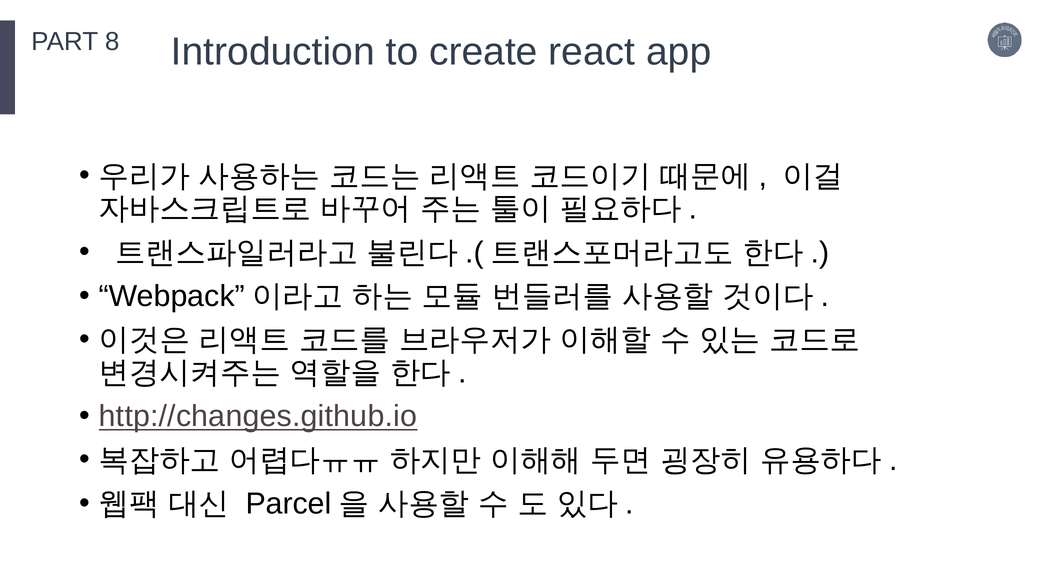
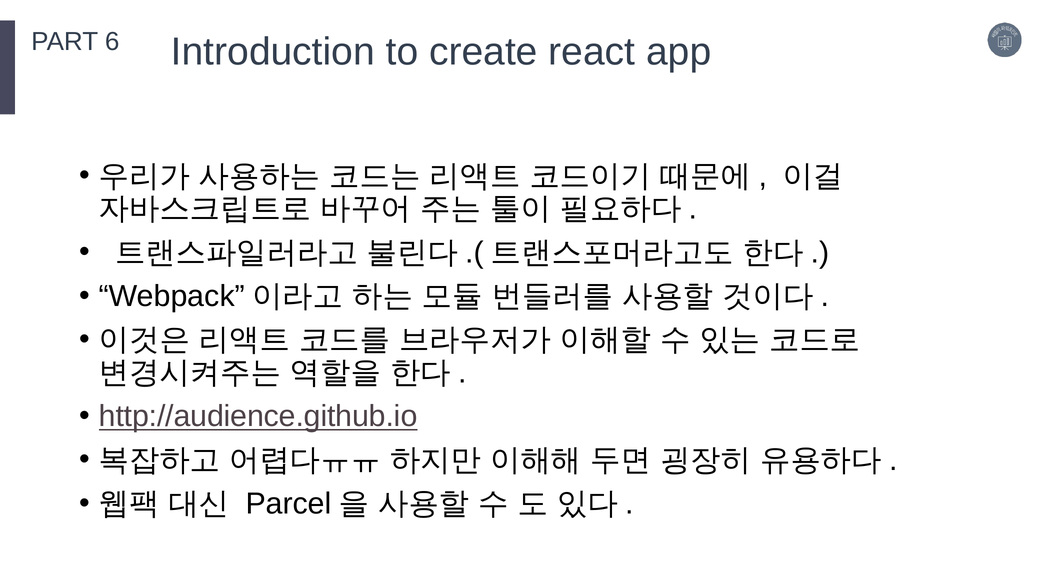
8: 8 -> 6 (112, 42)
http://changes.github.io: http://changes.github.io -> http://audience.github.io (258, 417)
